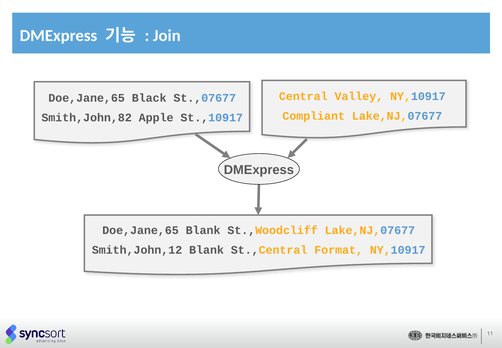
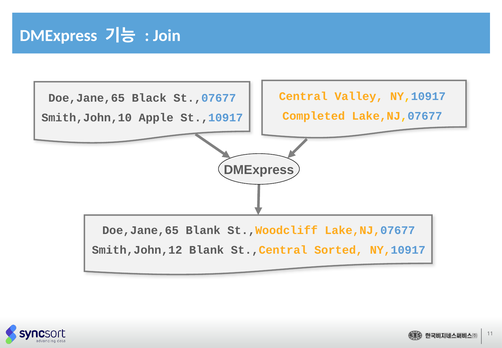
Compliant: Compliant -> Completed (314, 116)
Smith,John,82: Smith,John,82 -> Smith,John,10 (87, 118)
Format: Format -> Sorted (339, 250)
